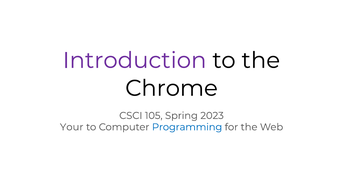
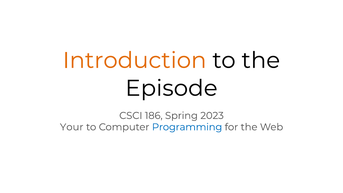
Introduction colour: purple -> orange (135, 60)
Chrome: Chrome -> Episode (171, 88)
105: 105 -> 186 (154, 116)
